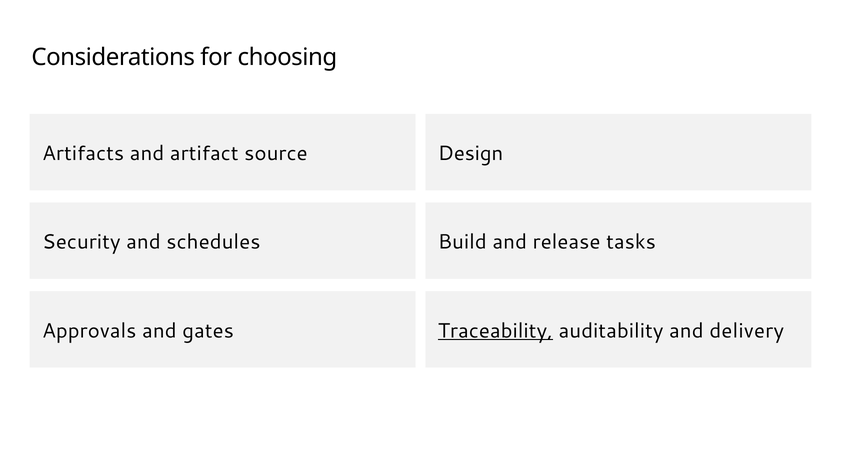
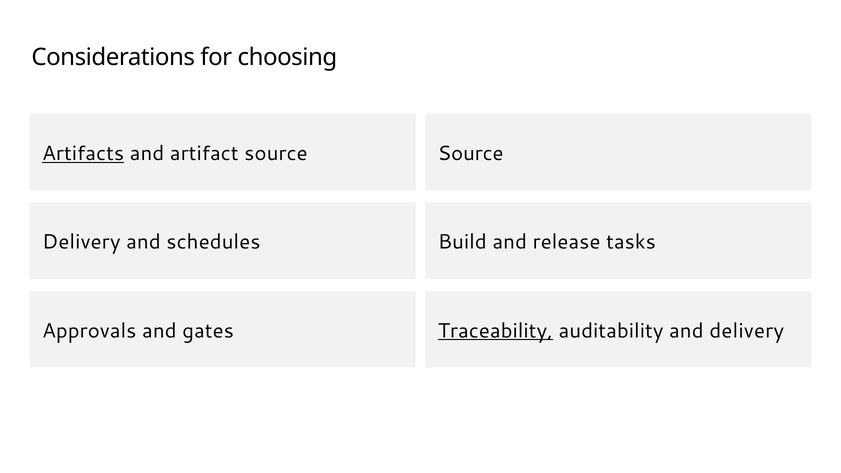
Artifacts underline: none -> present (83, 154)
Design: Design -> Source (471, 154)
Security: Security -> Delivery (81, 242)
